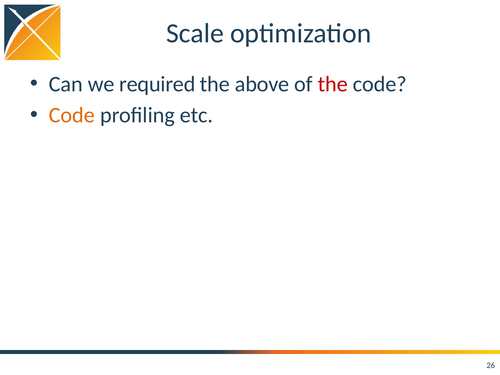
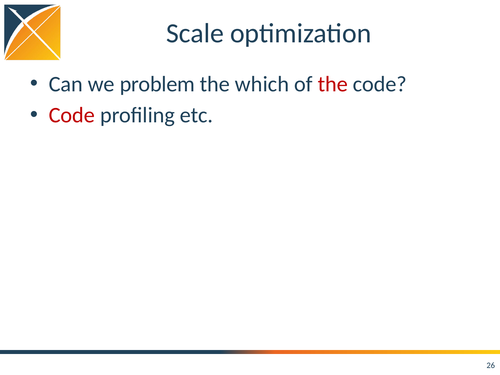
required: required -> problem (157, 84)
above: above -> which (262, 84)
Code colour: orange -> red (72, 115)
